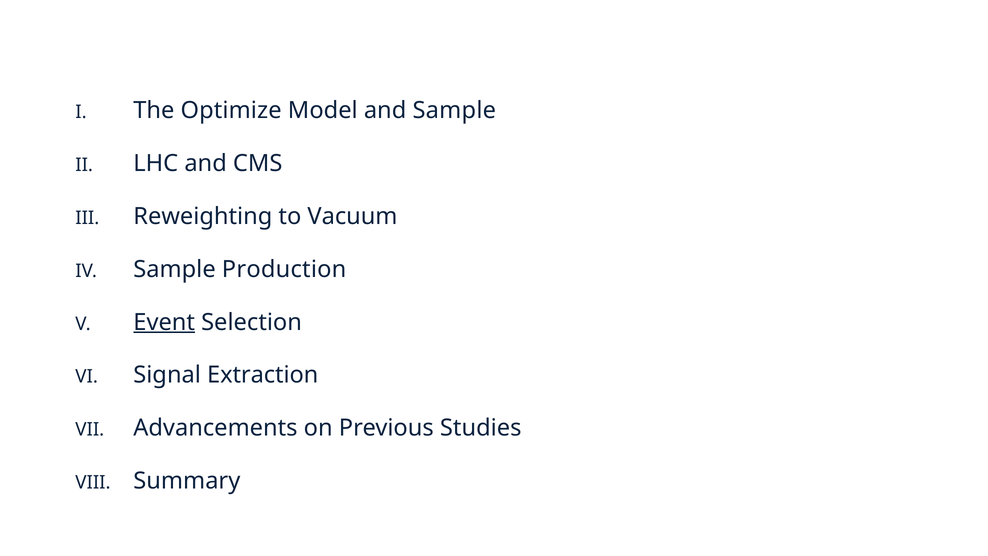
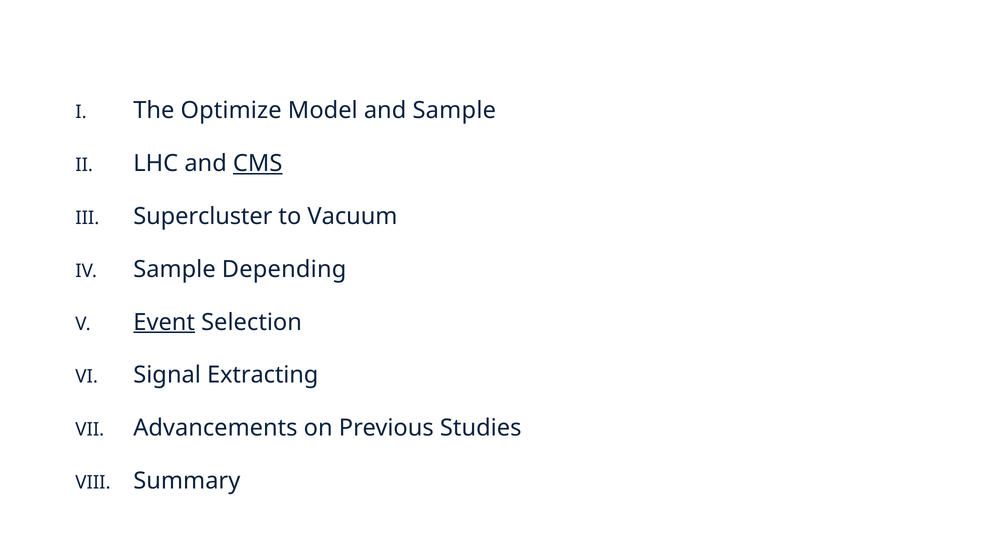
CMS underline: none -> present (258, 163)
Reweighting: Reweighting -> Supercluster (203, 216)
Production: Production -> Depending (284, 269)
Extraction: Extraction -> Extracting (263, 375)
